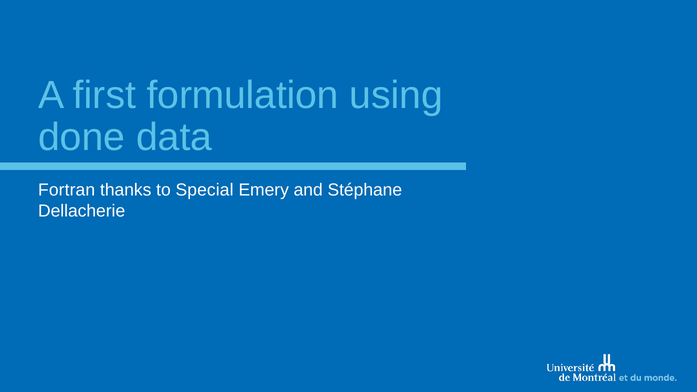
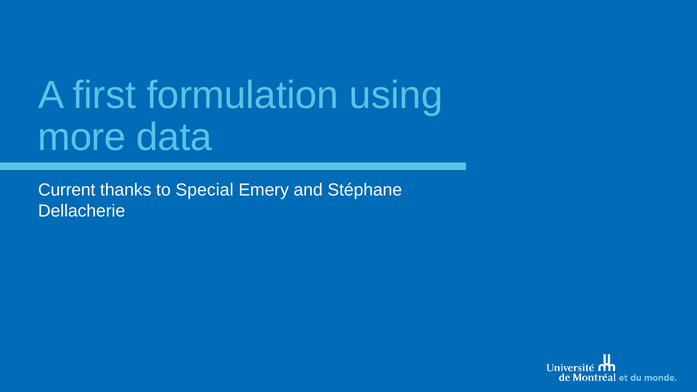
done: done -> more (82, 138)
Fortran: Fortran -> Current (67, 190)
